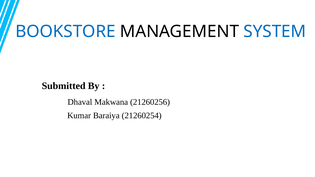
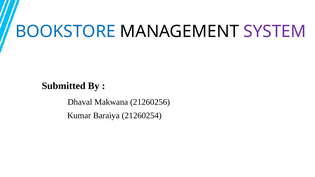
SYSTEM colour: blue -> purple (275, 32)
